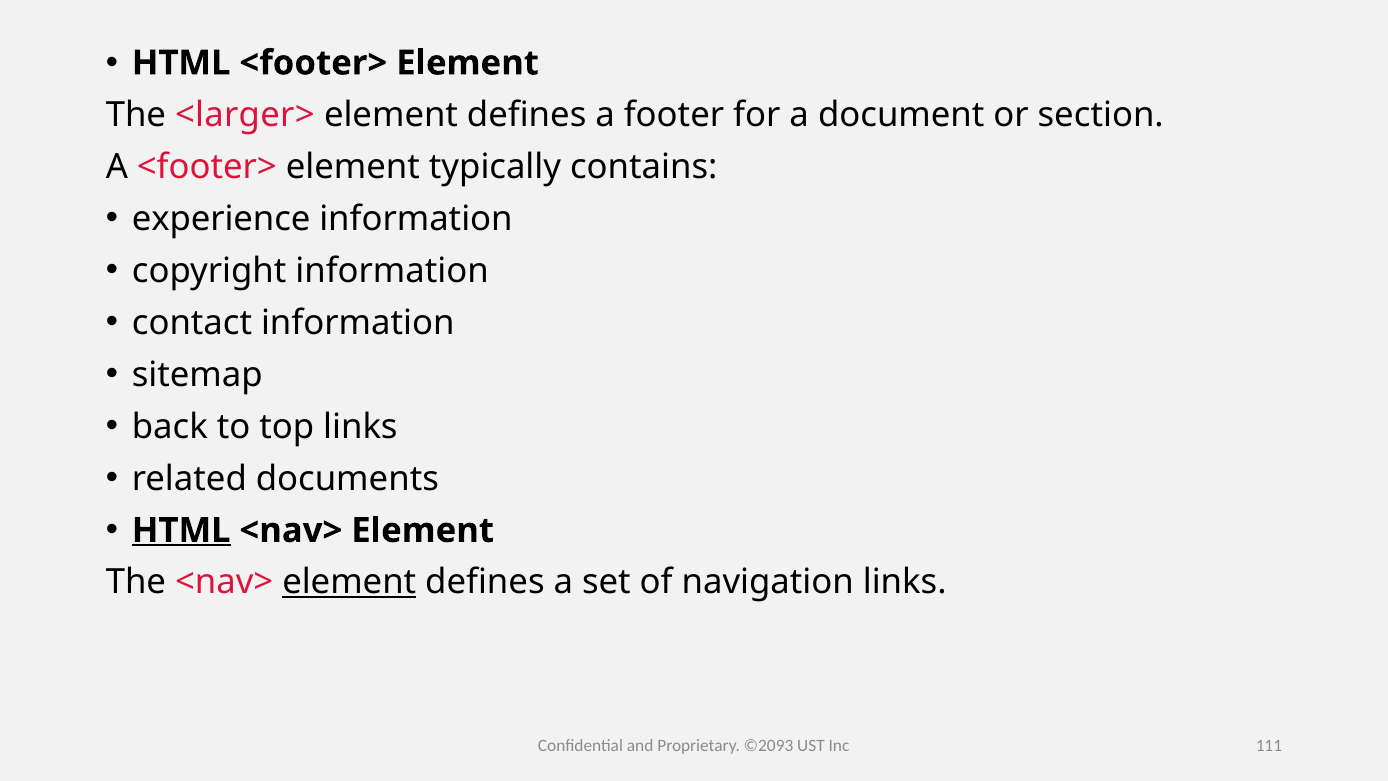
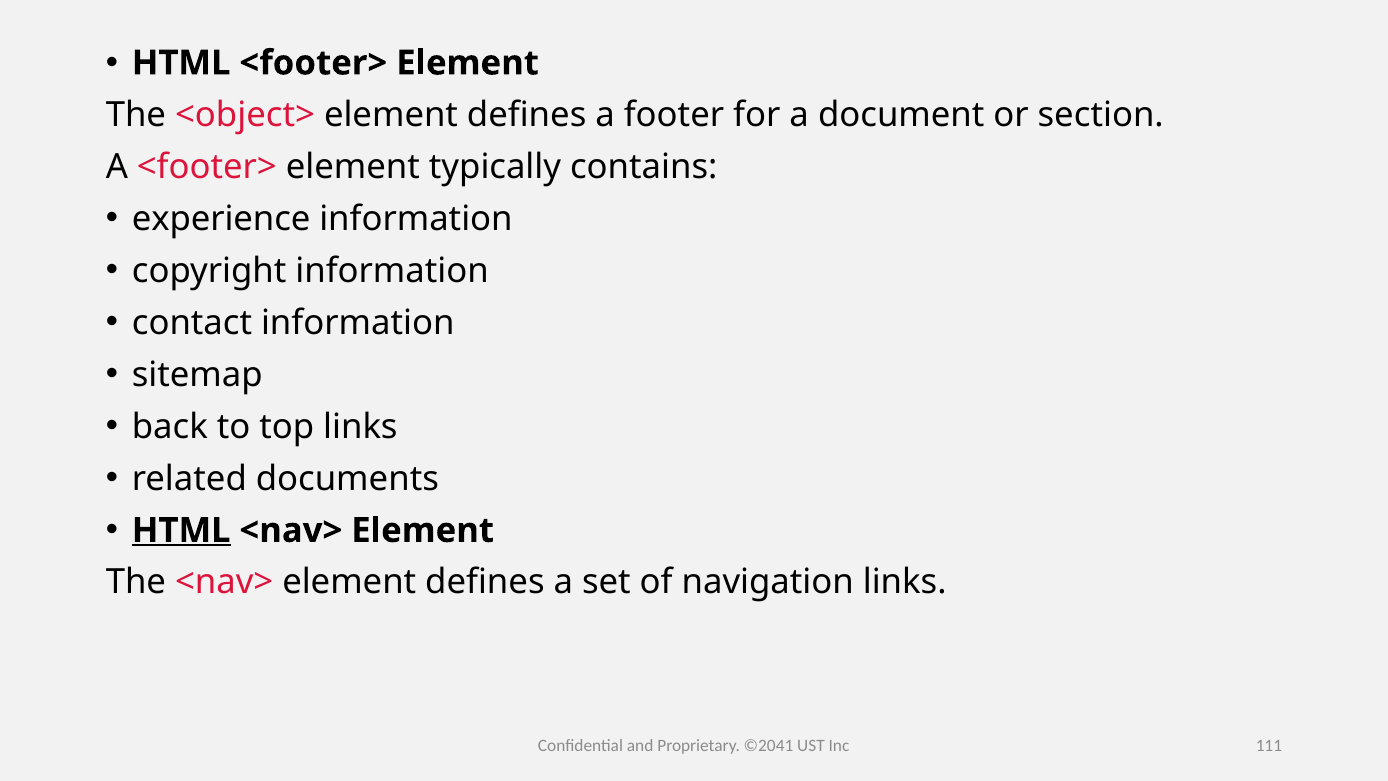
<larger>: <larger> -> <object> (245, 115)
element underline: present -> none (349, 582)
©2093: ©2093 -> ©2041 (769, 745)
